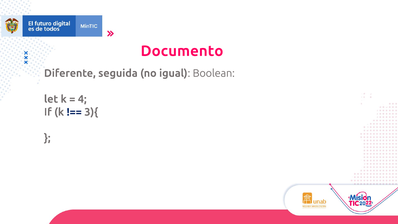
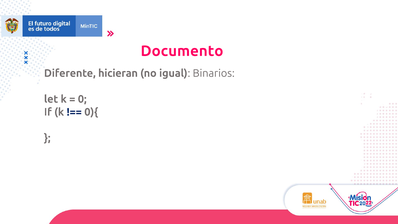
seguida: seguida -> hicieran (118, 73)
Boolean: Boolean -> Binarios (214, 73)
4: 4 -> 0 (82, 99)
3){: 3){ -> 0){ (91, 112)
